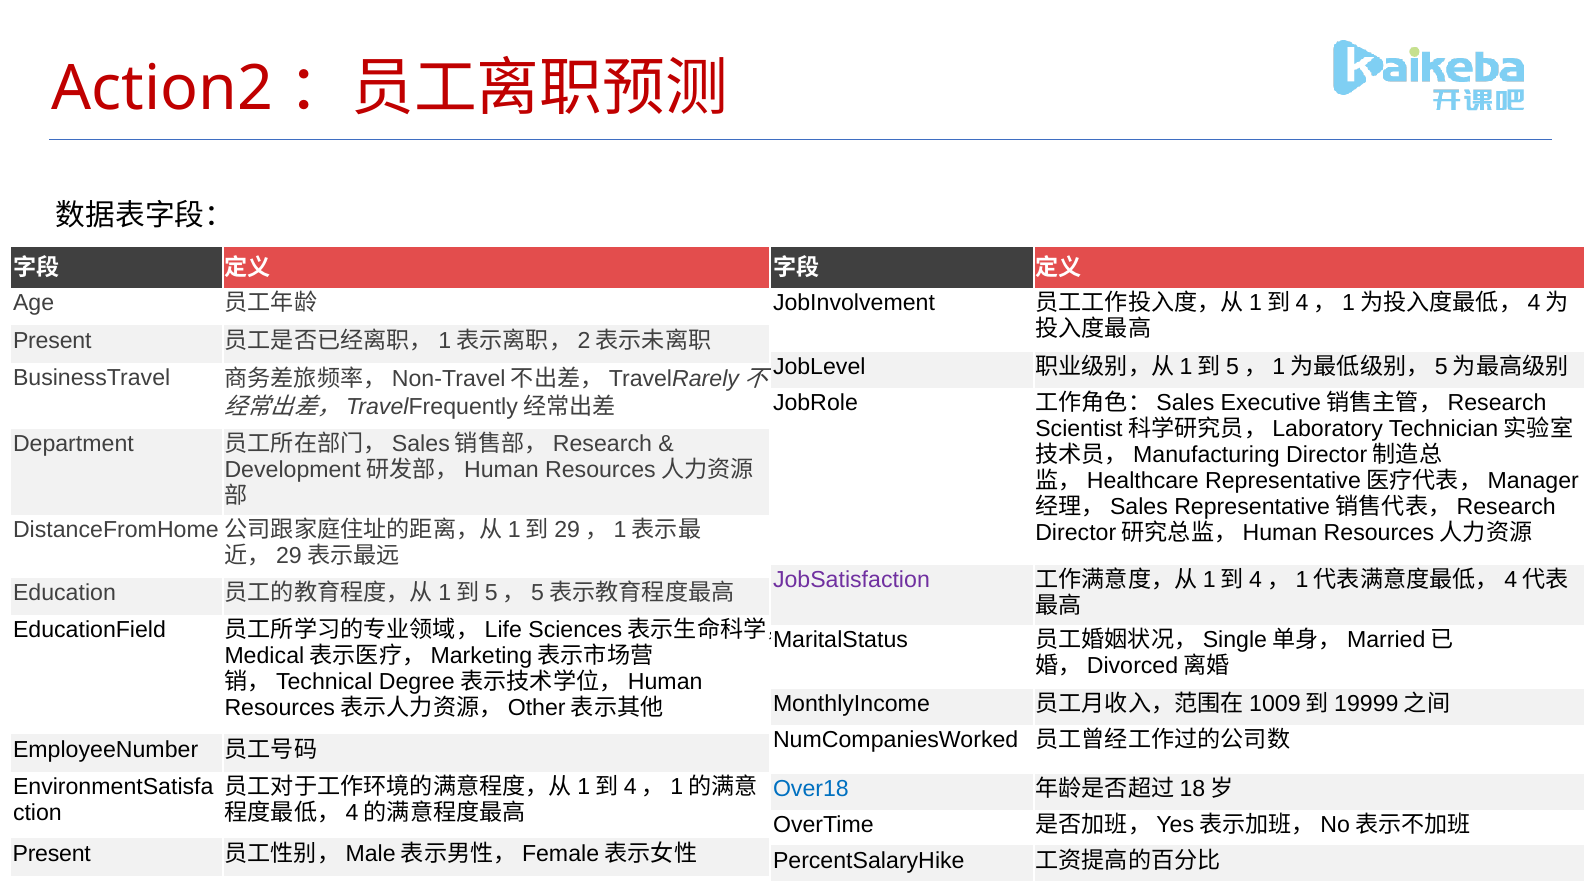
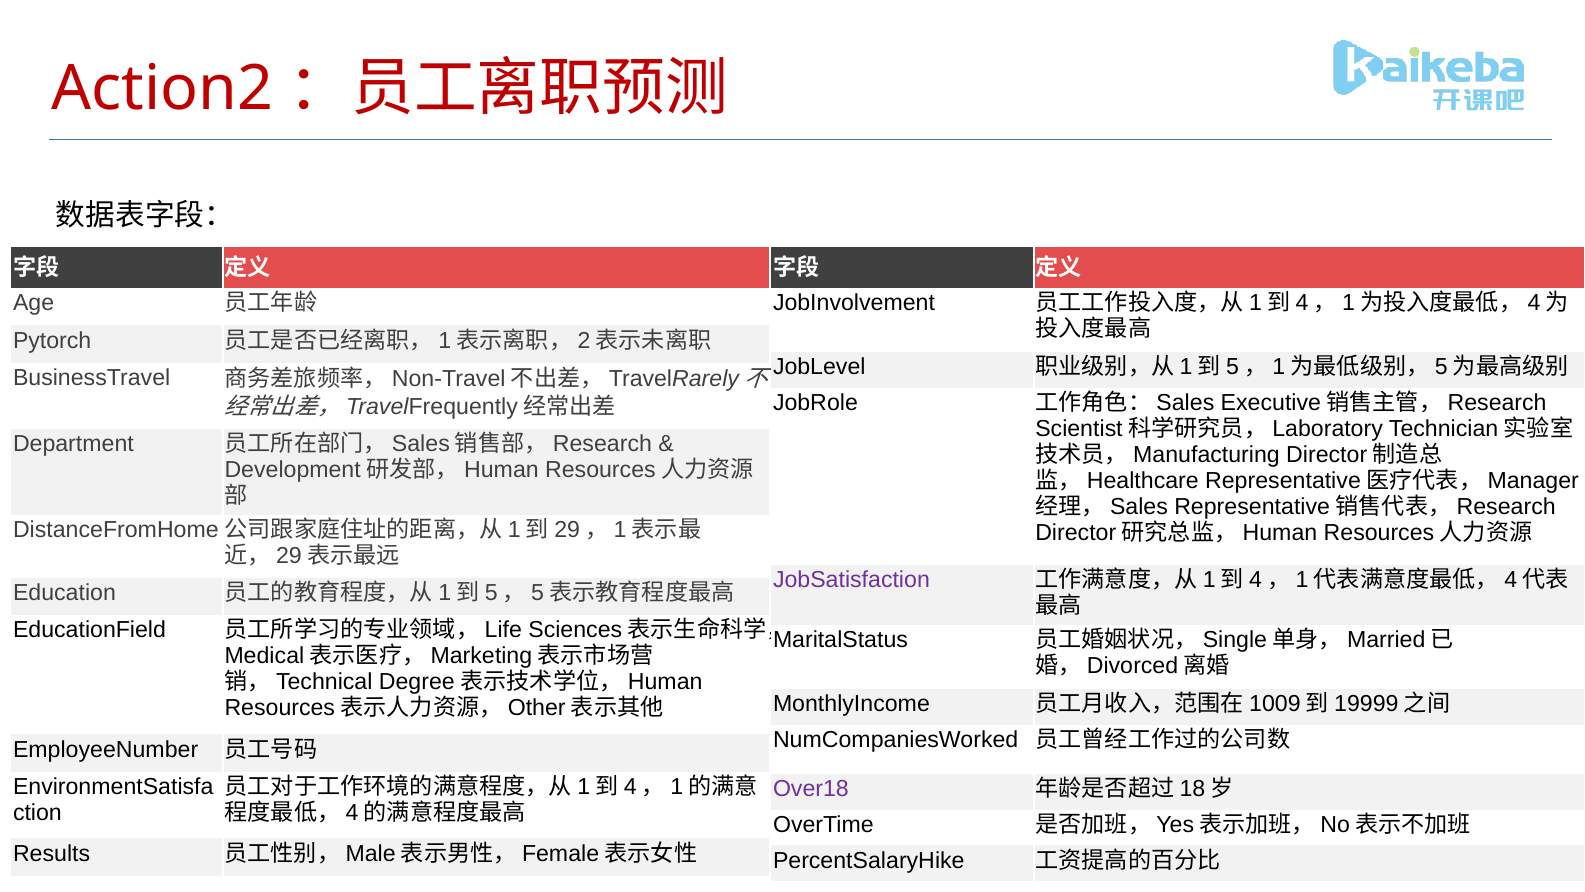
Present: Present -> Pytorch (52, 340)
Over18 colour: blue -> purple (811, 788)
Present: Present -> Results (52, 853)
